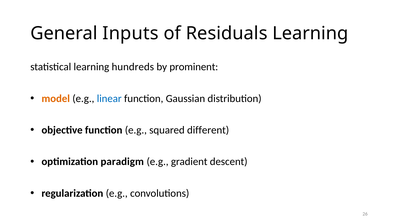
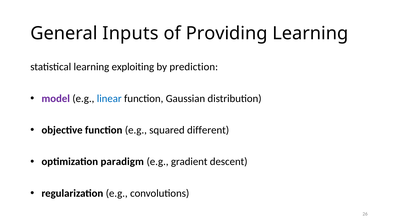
Residuals: Residuals -> Providing (227, 33)
hundreds: hundreds -> exploiting (133, 67)
prominent: prominent -> prediction (194, 67)
model colour: orange -> purple (56, 98)
